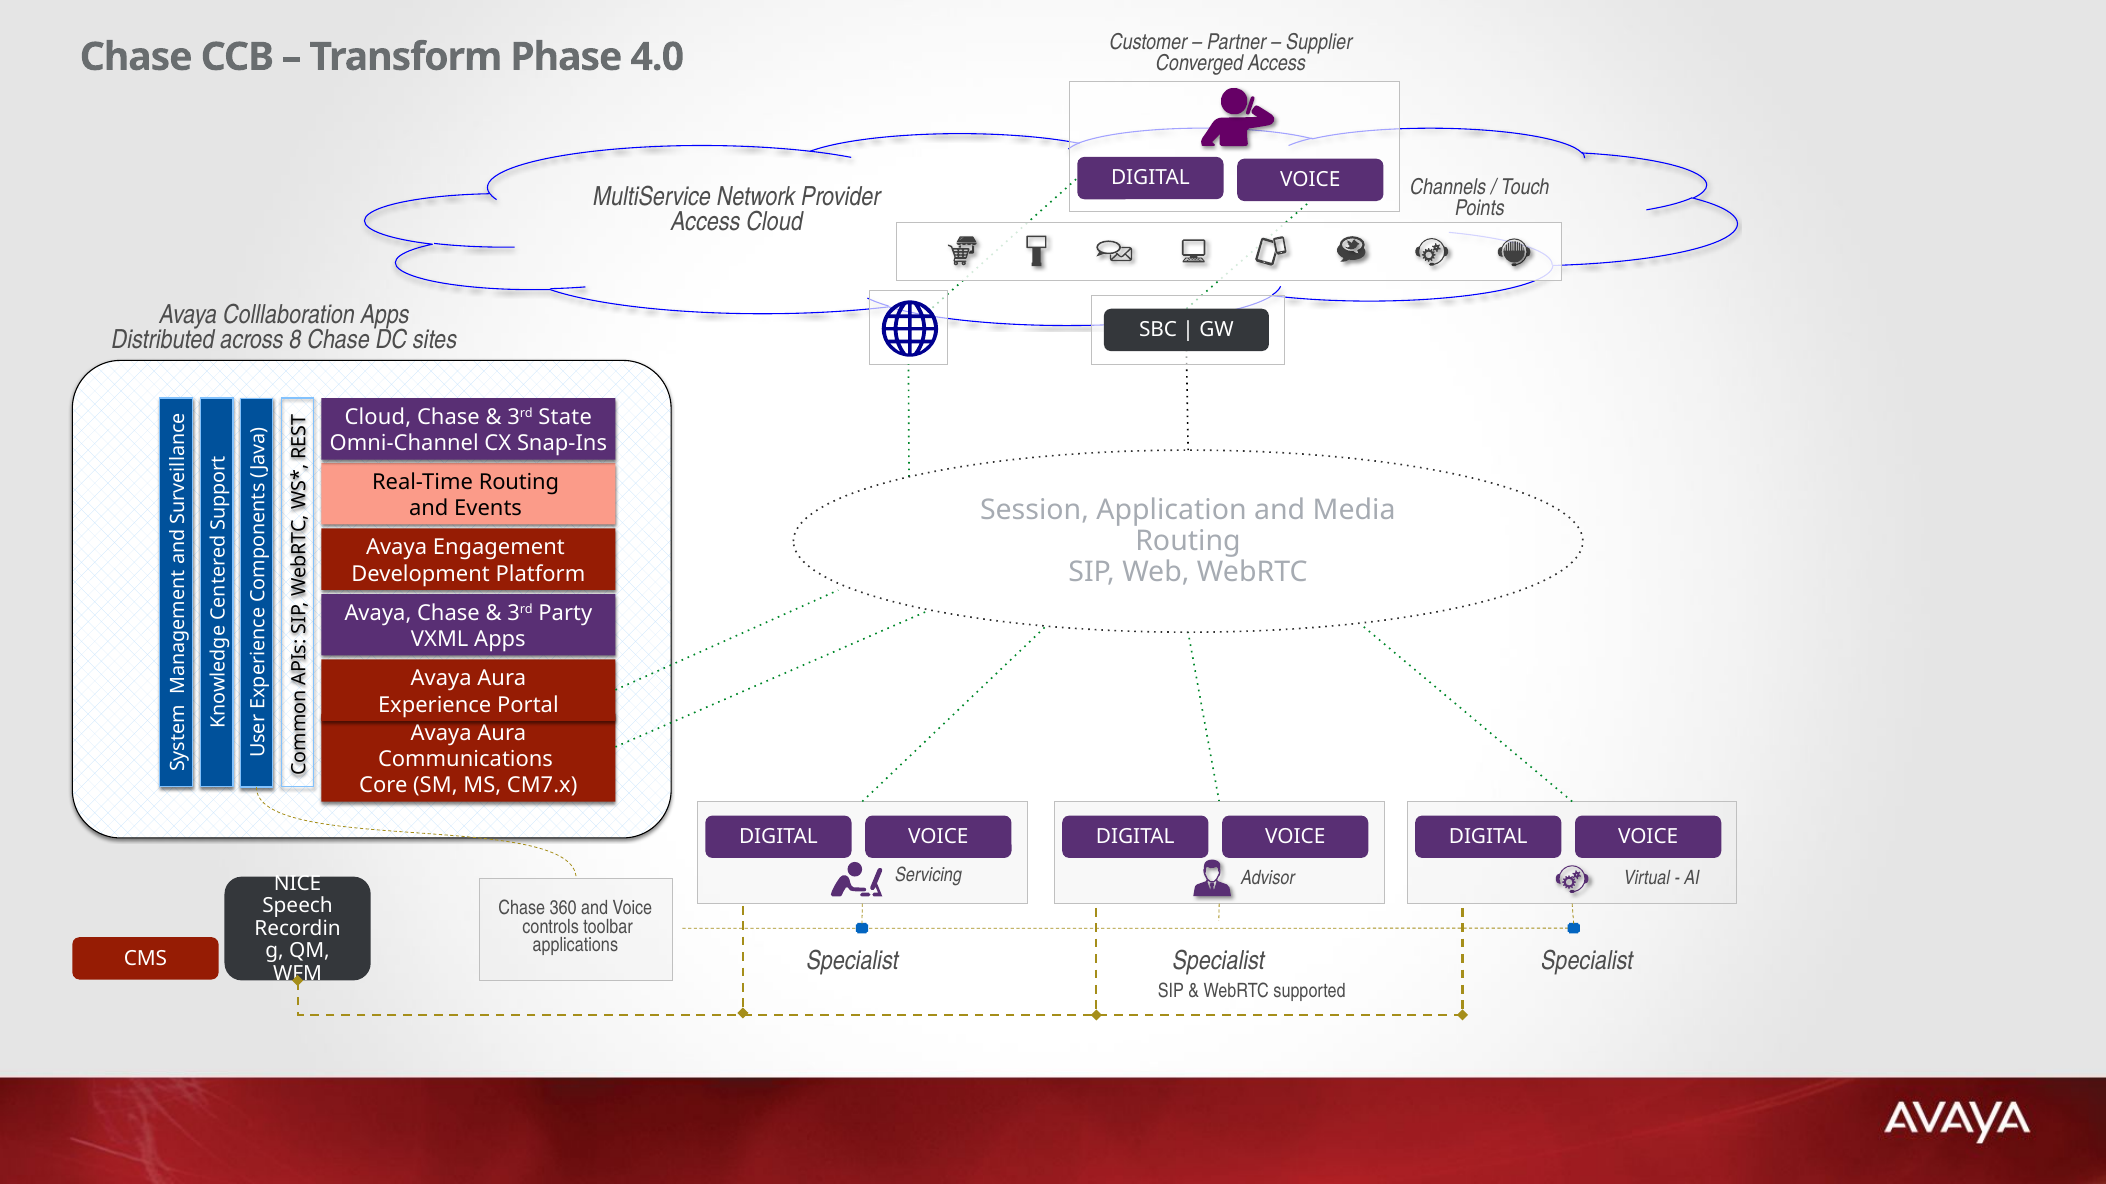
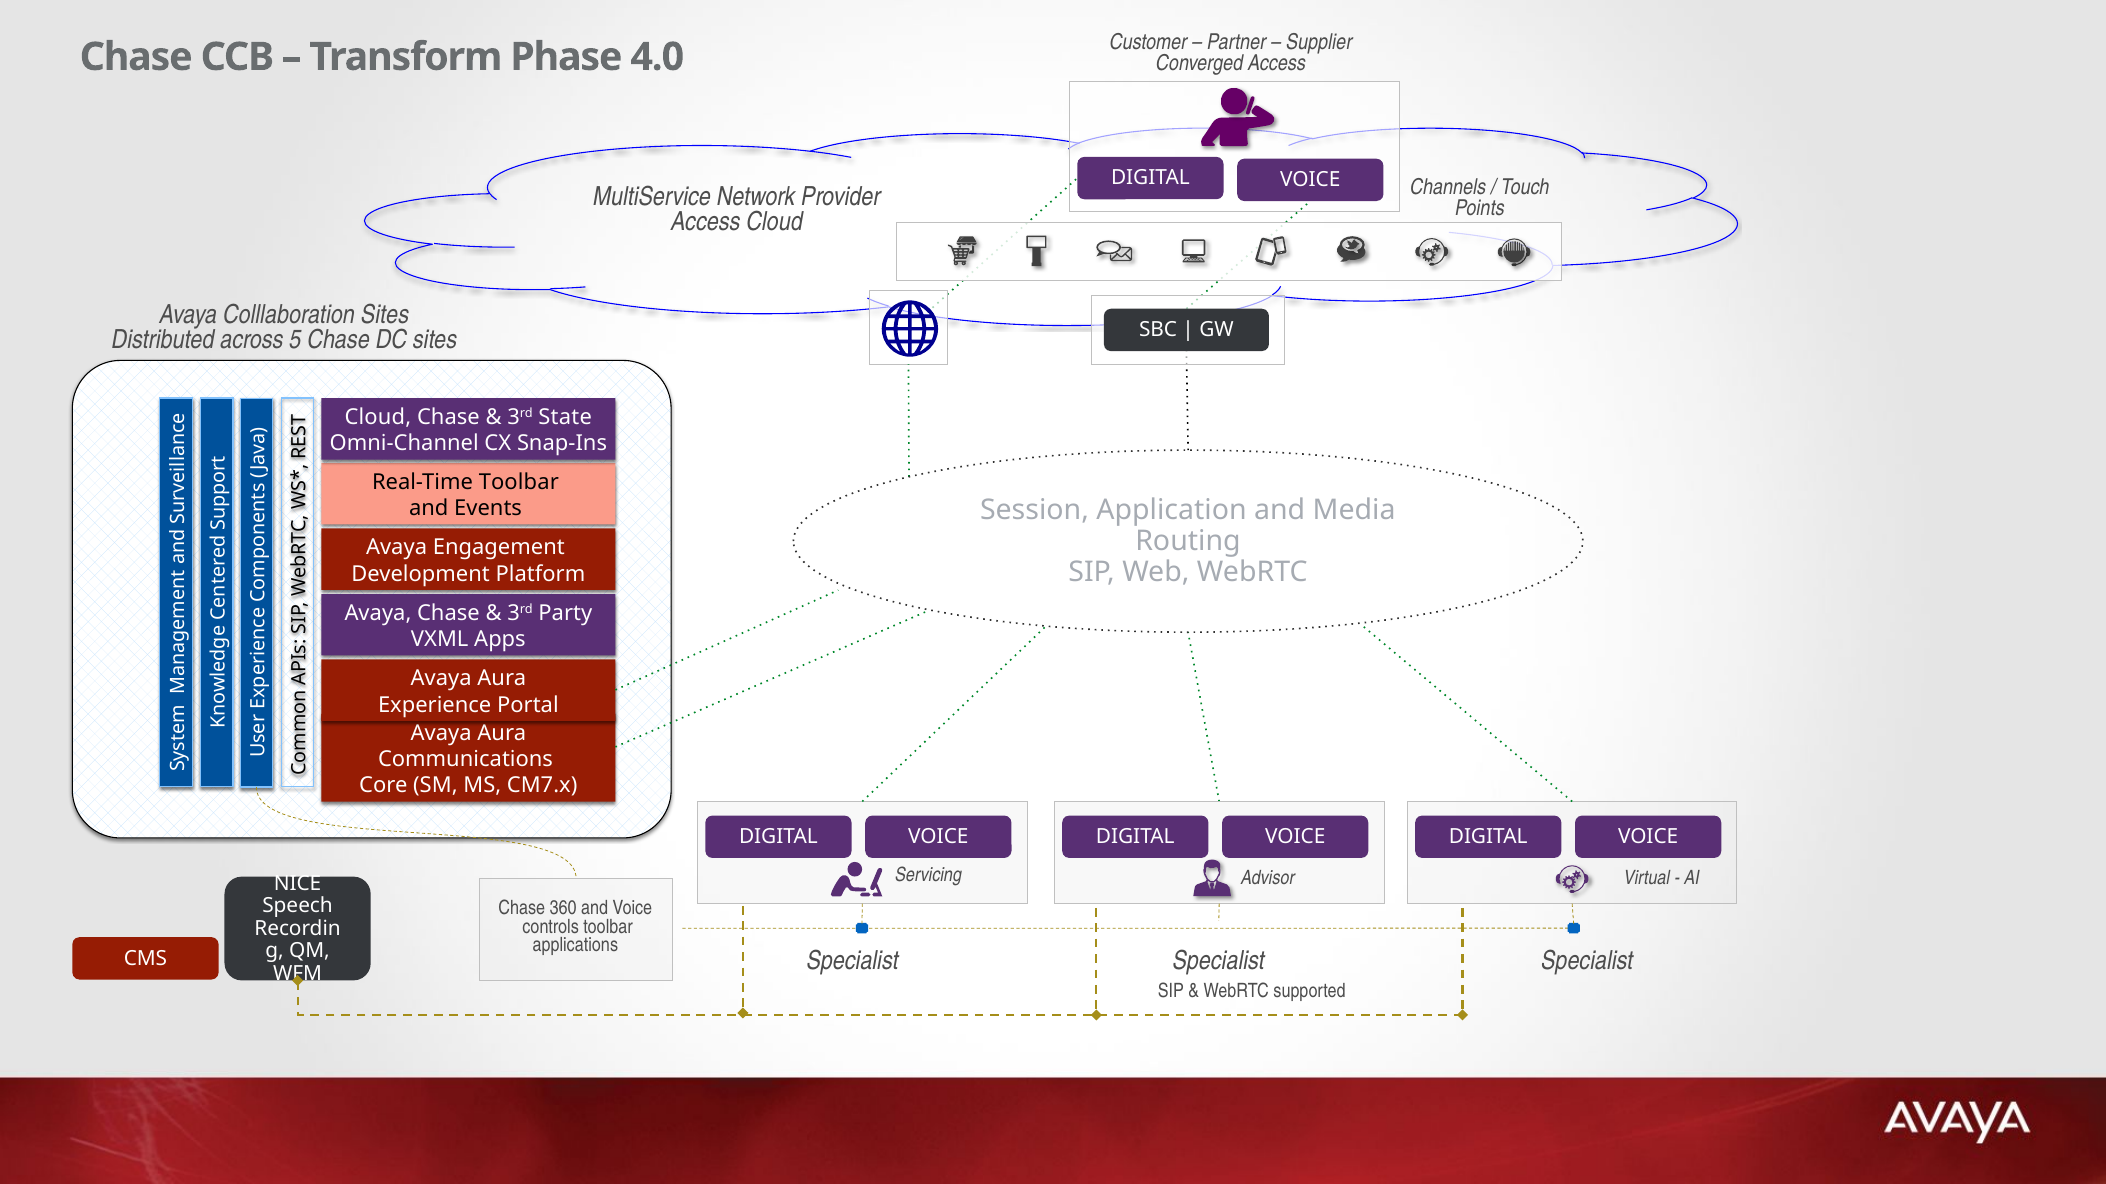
Colllaboration Apps: Apps -> Sites (385, 315)
8: 8 -> 5 (295, 340)
Real-Time Routing: Routing -> Toolbar (519, 482)
